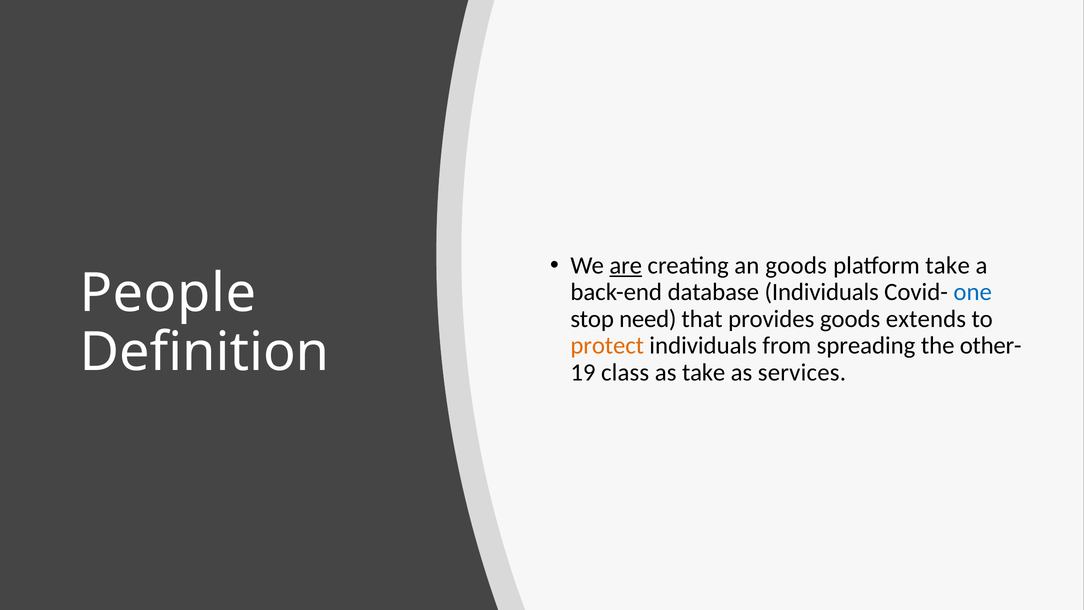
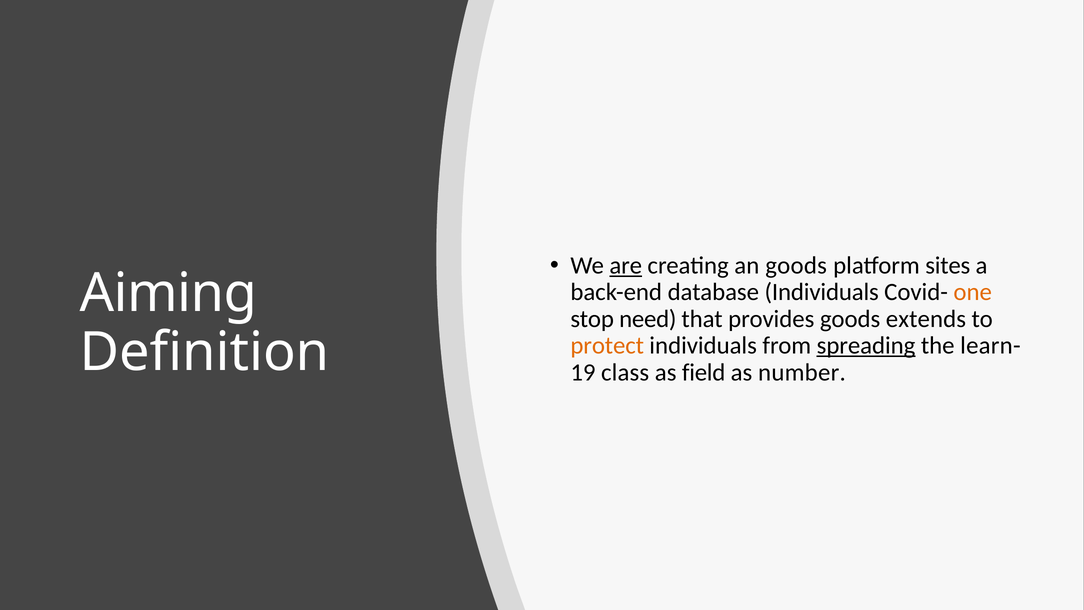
platform take: take -> sites (948, 265)
People: People -> Aiming (168, 293)
one colour: blue -> orange (973, 292)
spreading underline: none -> present (866, 346)
other-: other- -> learn- (990, 346)
as take: take -> field (704, 372)
services: services -> number (802, 372)
